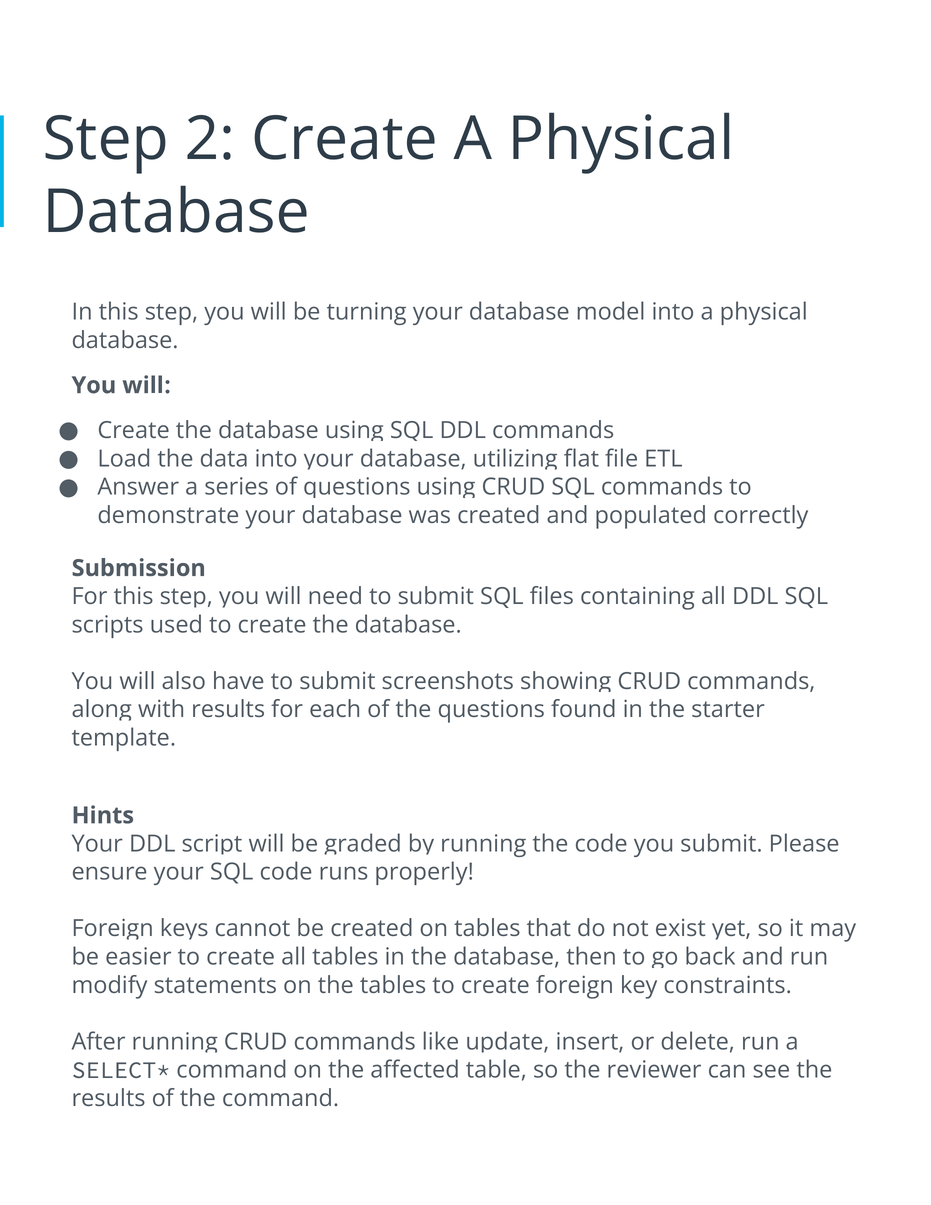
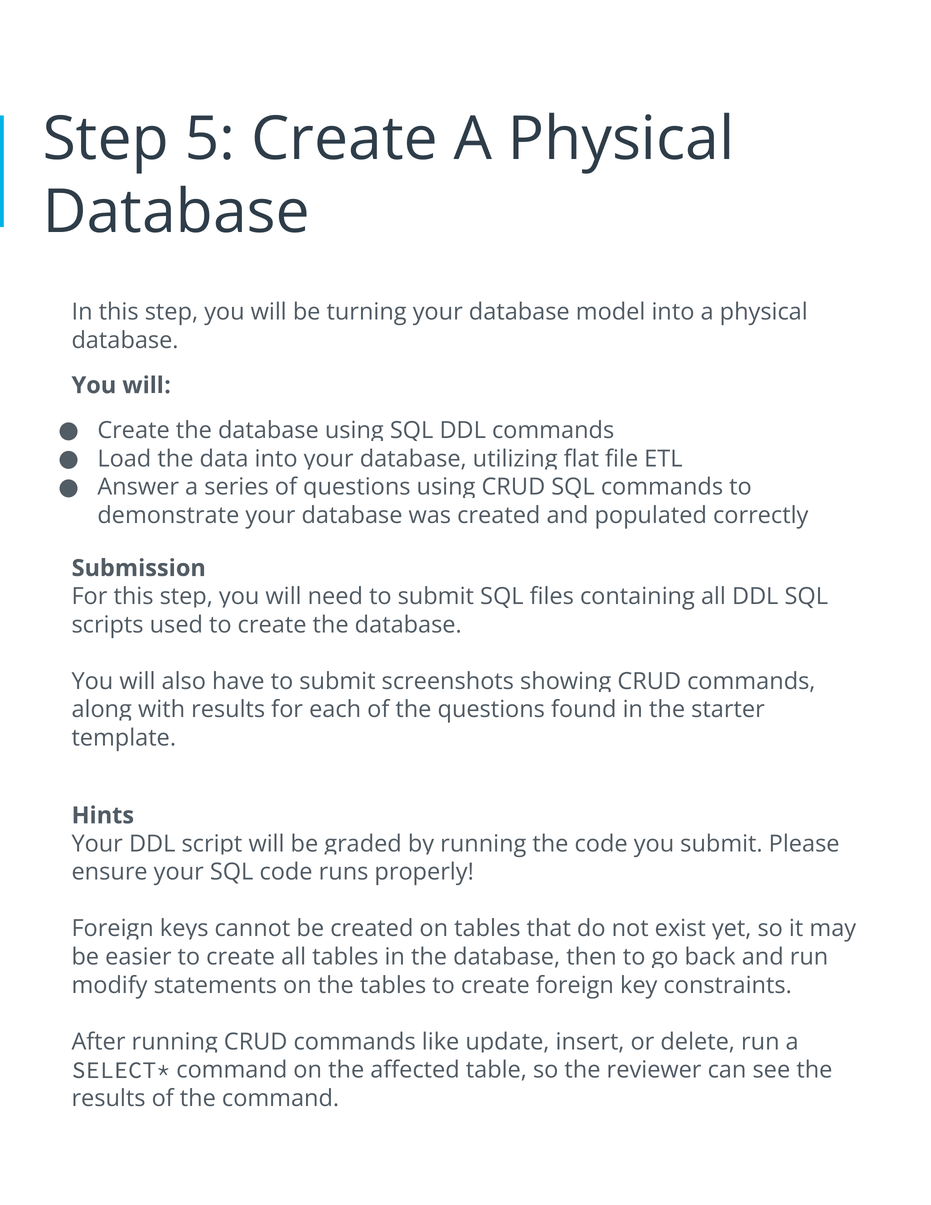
2: 2 -> 5 (210, 139)
